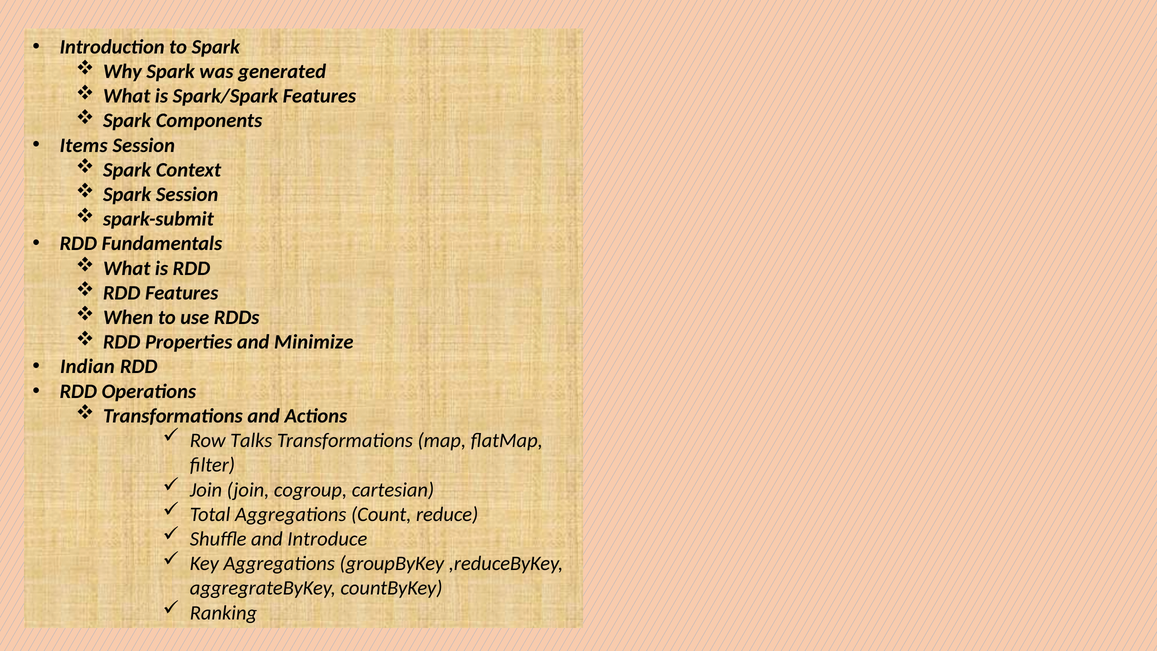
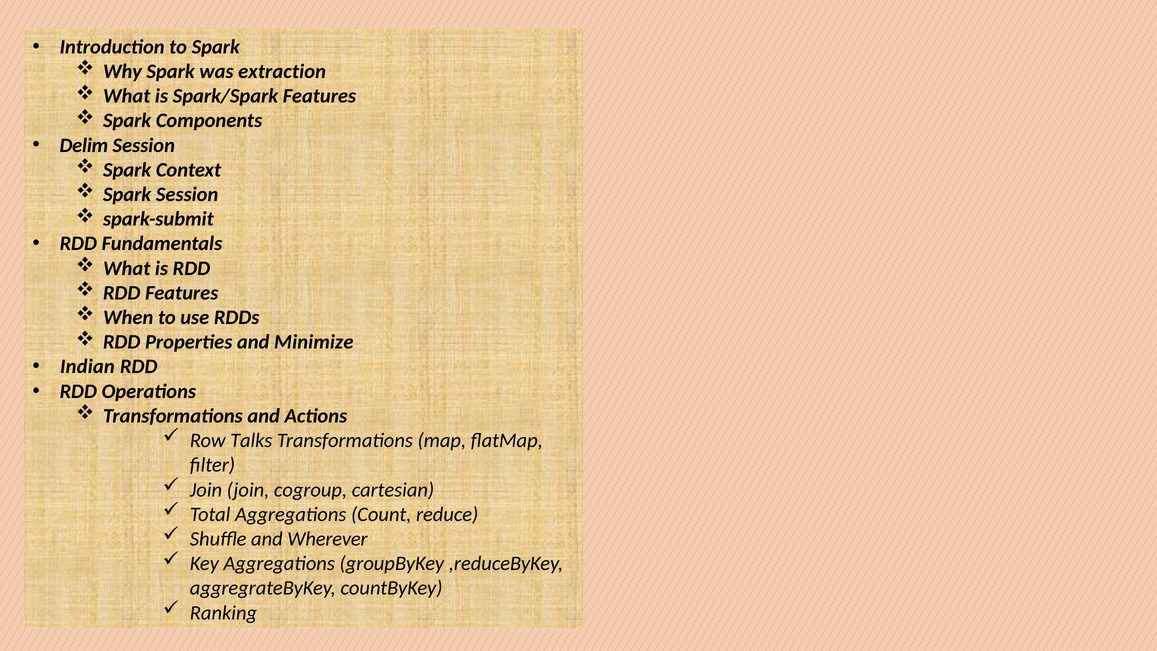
generated: generated -> extraction (282, 71)
Items: Items -> Delim (84, 145)
Introduce: Introduce -> Wherever (327, 539)
